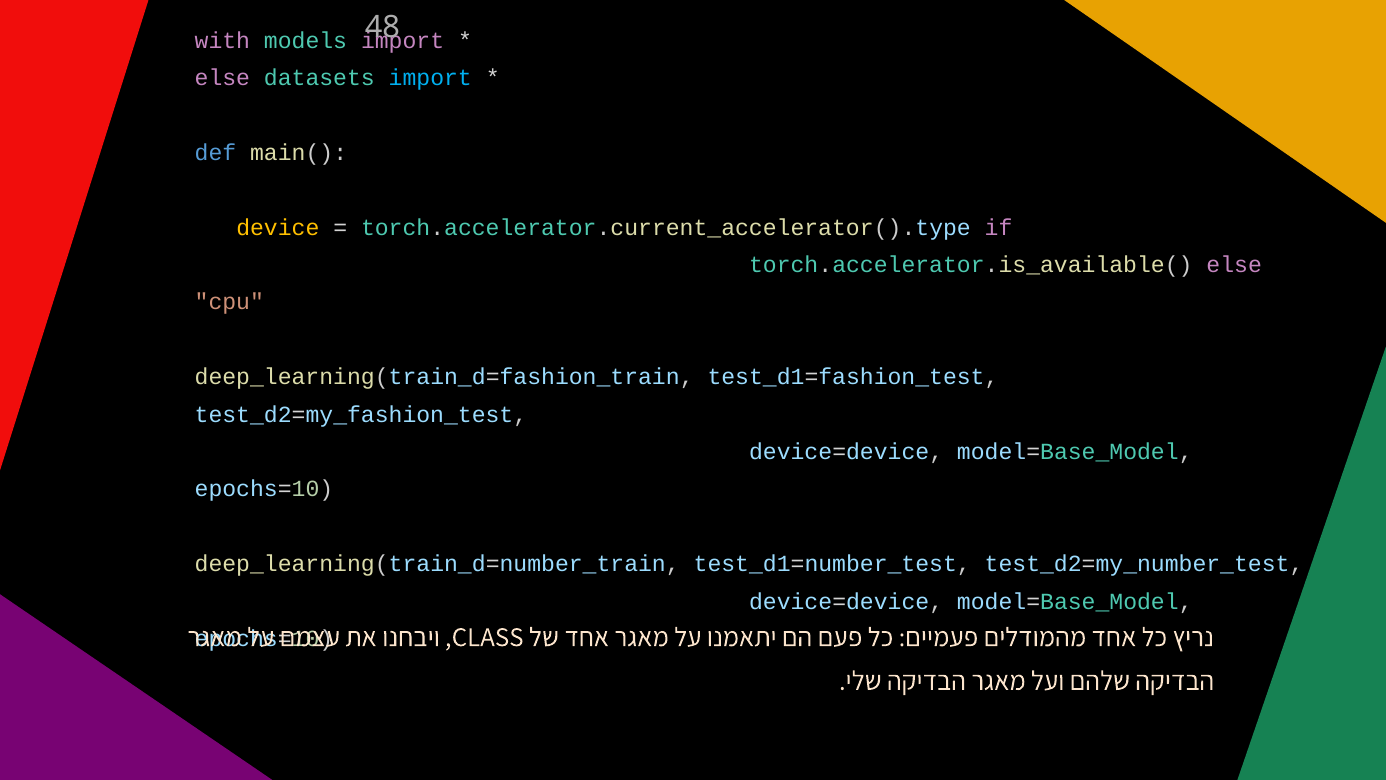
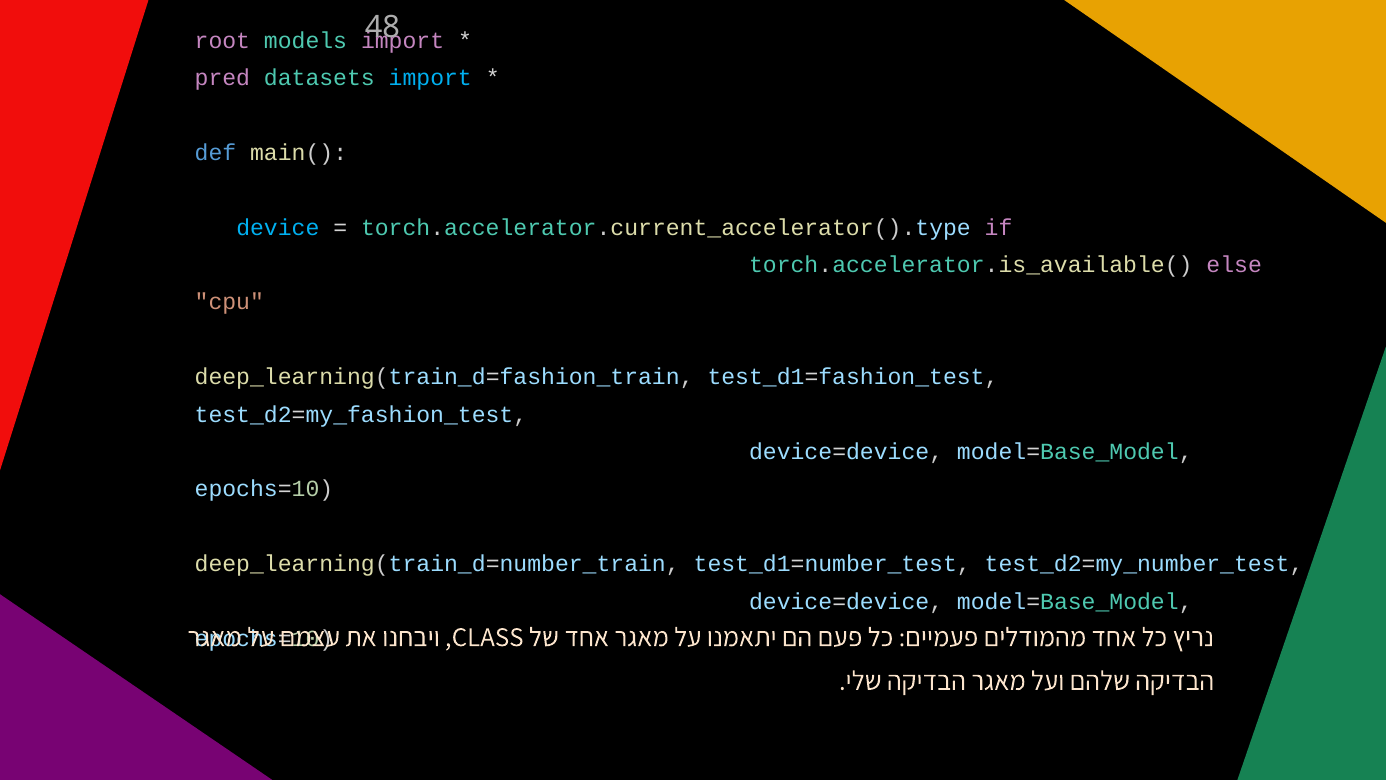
with: with -> root (222, 40)
else: else -> pred (222, 78)
device colour: yellow -> light blue (278, 227)
